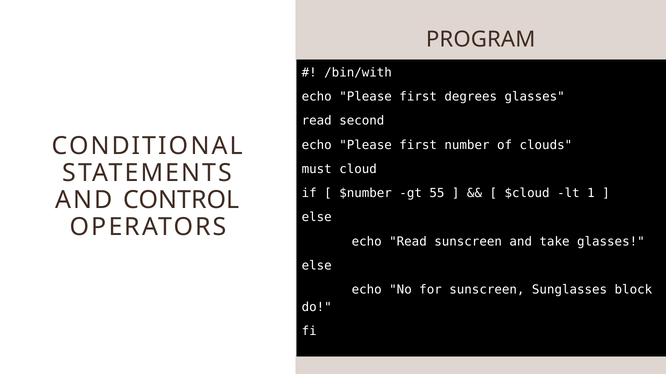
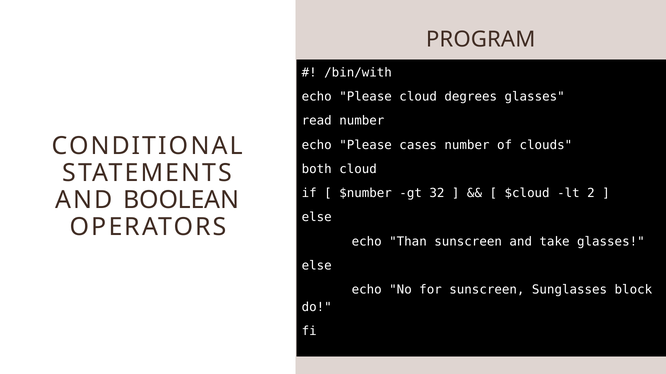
first: first -> cloud (418, 97)
read second: second -> number (362, 121)
first: first -> cases (418, 145)
must: must -> both (317, 169)
55: 55 -> 32 (437, 194)
1: 1 -> 2 (591, 194)
CONTROL: CONTROL -> BOOLEAN (181, 200)
echo Read: Read -> Than (408, 242)
